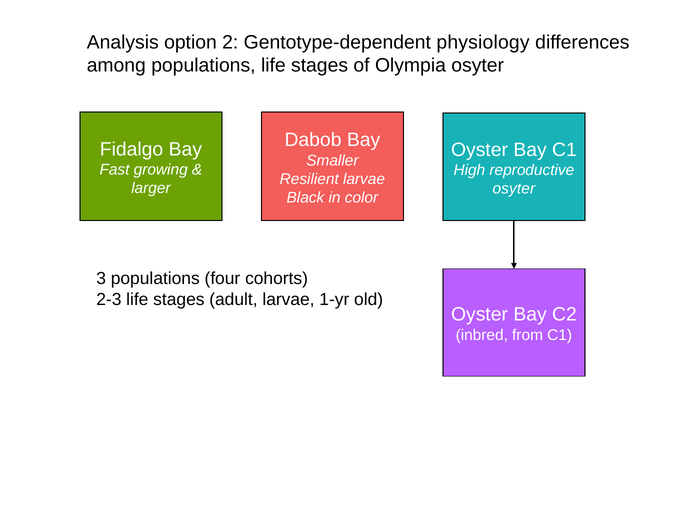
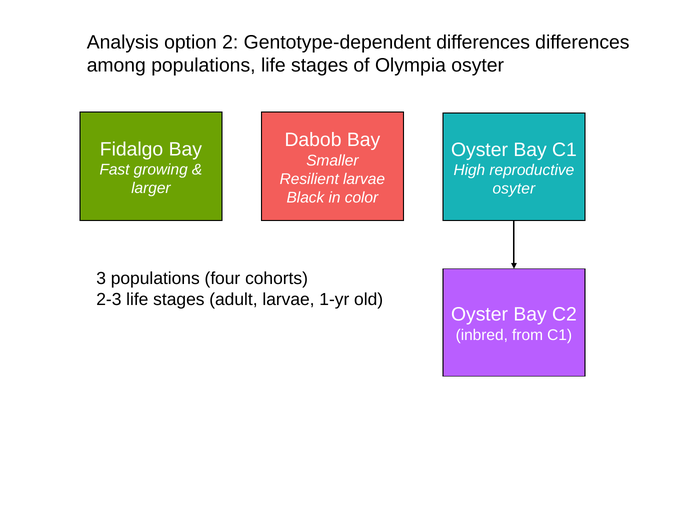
Gentotype-dependent physiology: physiology -> differences (483, 42)
